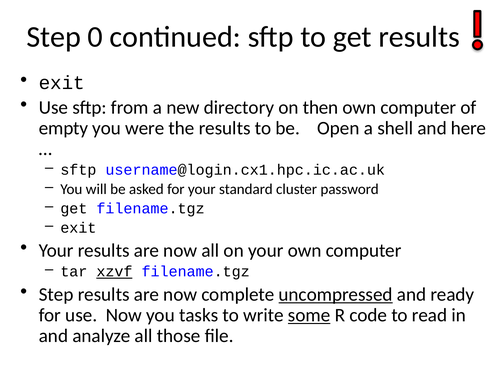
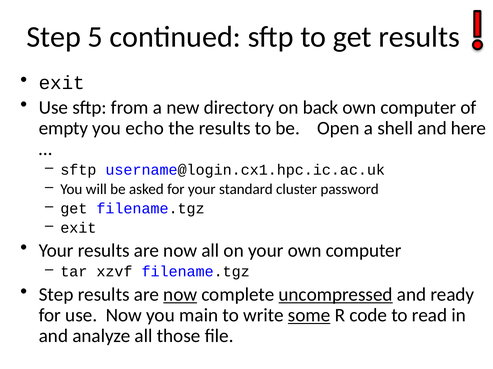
0: 0 -> 5 (95, 37)
then: then -> back (321, 108)
were: were -> echo (145, 128)
xzvf underline: present -> none (114, 272)
now underline: none -> present (180, 295)
tasks: tasks -> main (199, 316)
